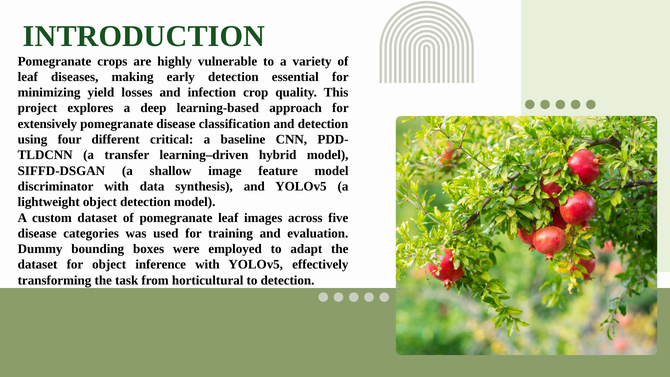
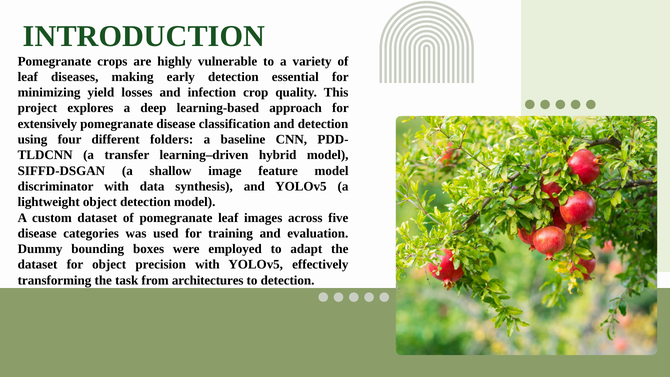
critical: critical -> folders (172, 139)
inference: inference -> precision (161, 265)
horticultural: horticultural -> architectures (208, 280)
